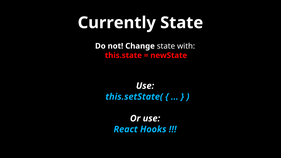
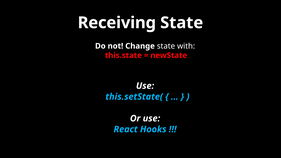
Currently: Currently -> Receiving (117, 23)
